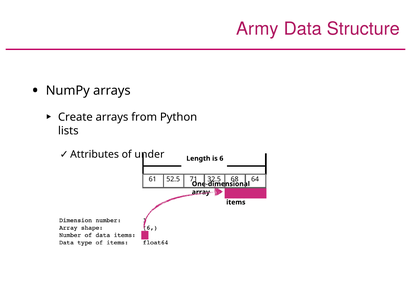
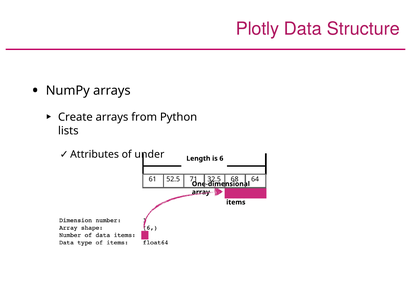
Army: Army -> Plotly (258, 29)
